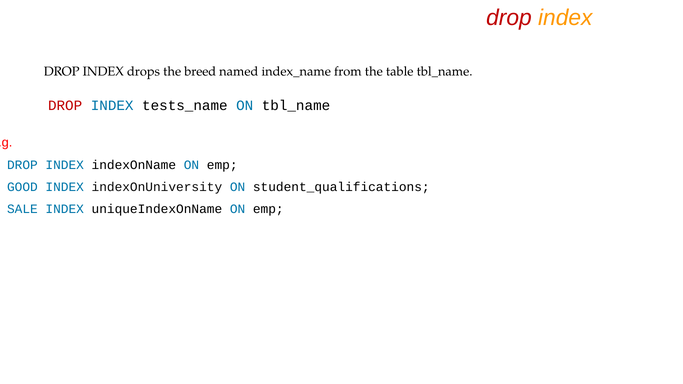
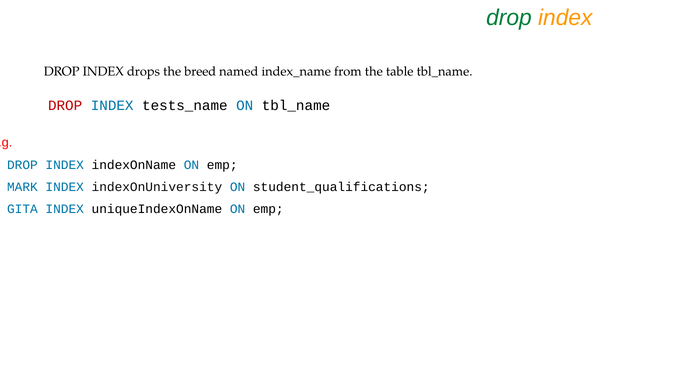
drop colour: red -> green (509, 18)
GOOD: GOOD -> MARK (22, 187)
SALE: SALE -> GITA (22, 209)
